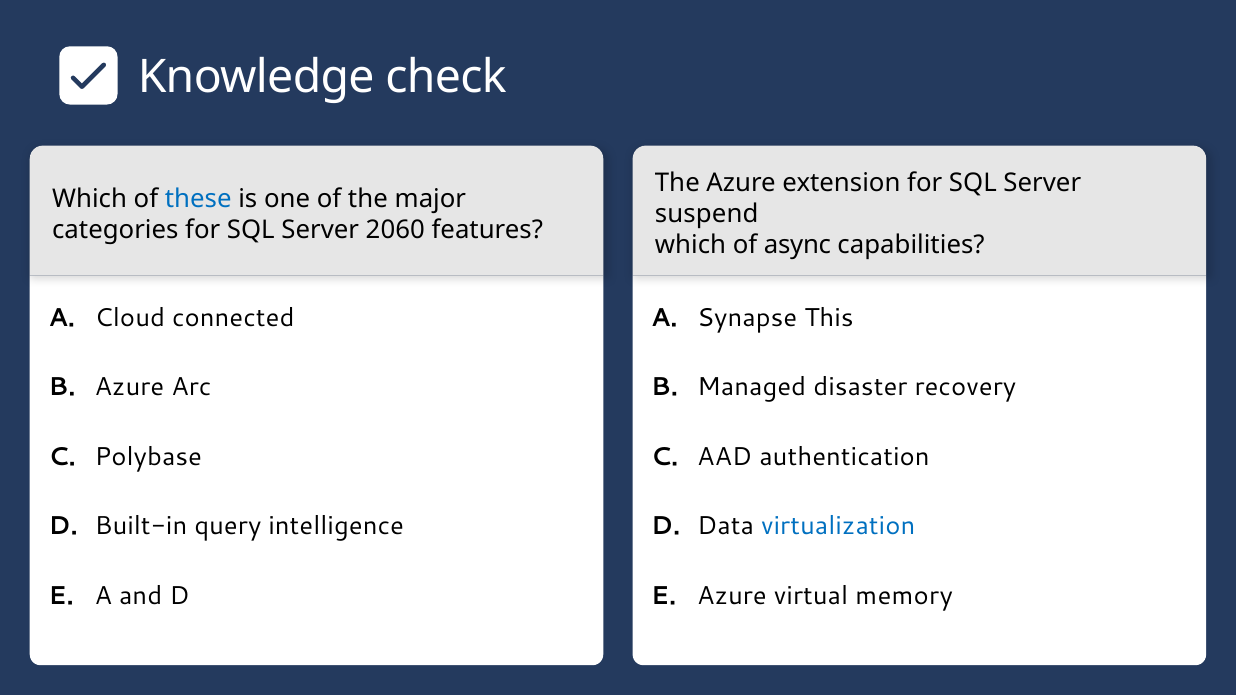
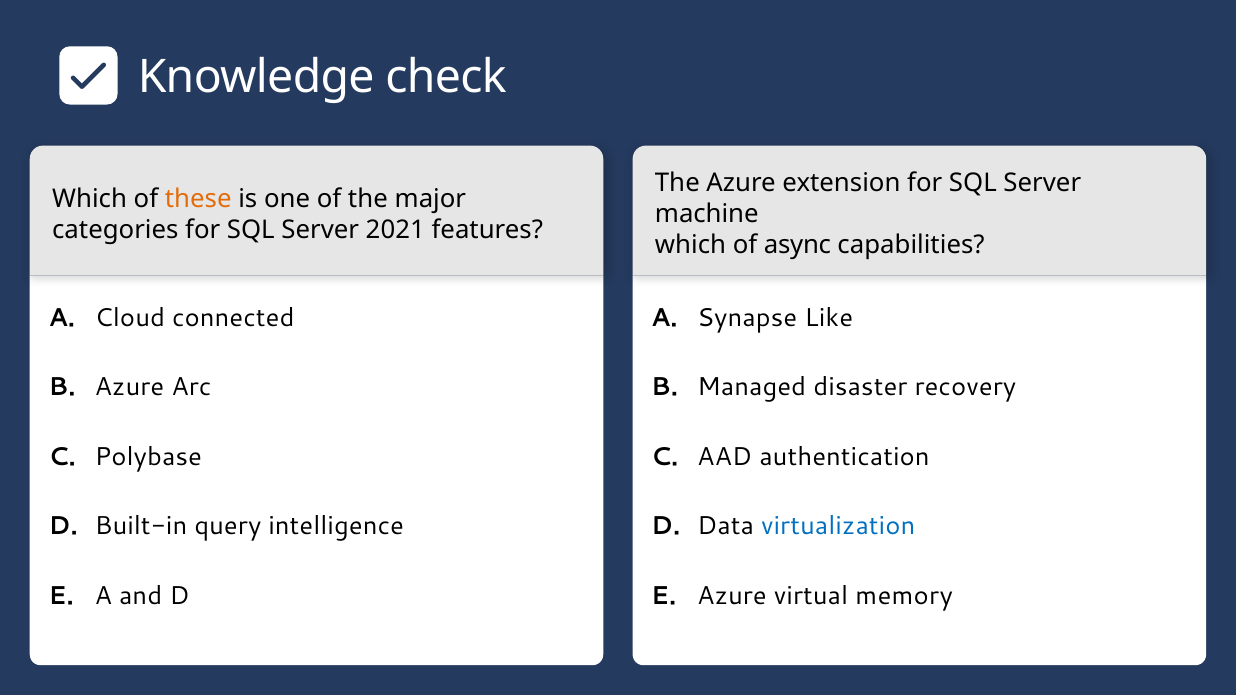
these colour: blue -> orange (198, 199)
suspend: suspend -> machine (707, 214)
2060: 2060 -> 2021 (395, 230)
This: This -> Like (829, 318)
